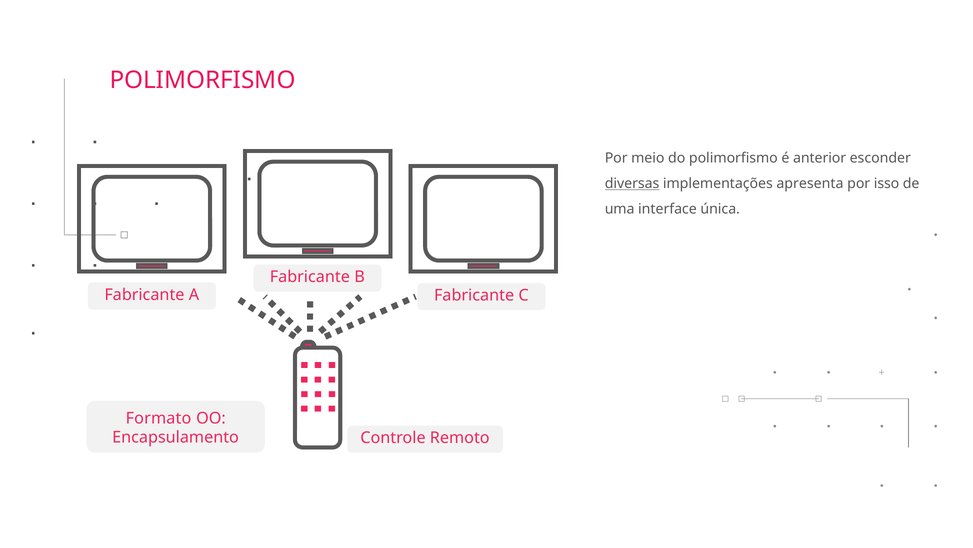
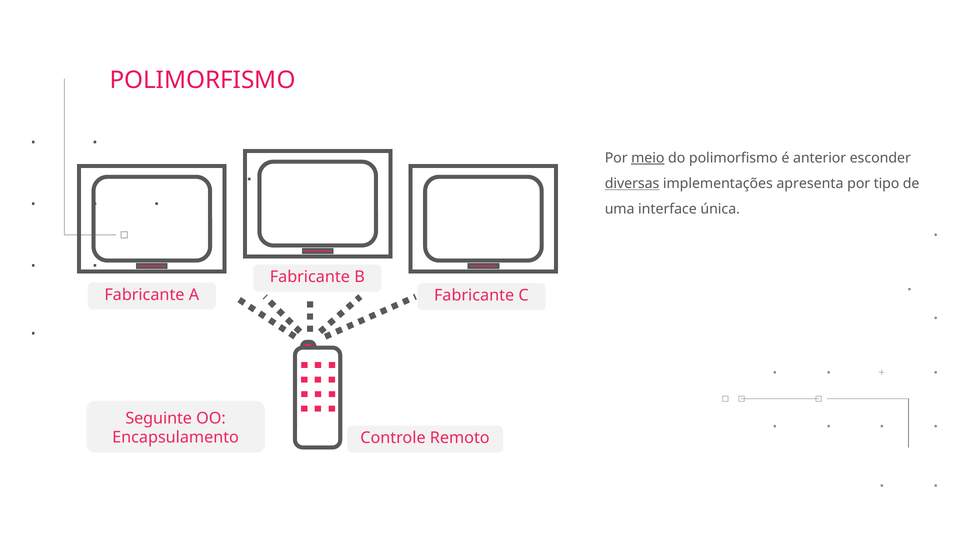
meio underline: none -> present (648, 158)
isso: isso -> tipo (887, 184)
Formato: Formato -> Seguinte (159, 418)
